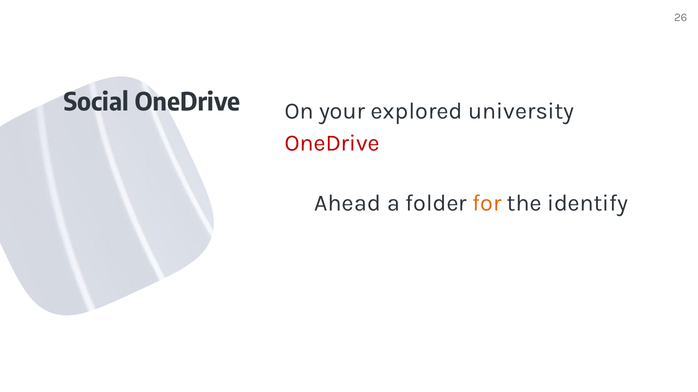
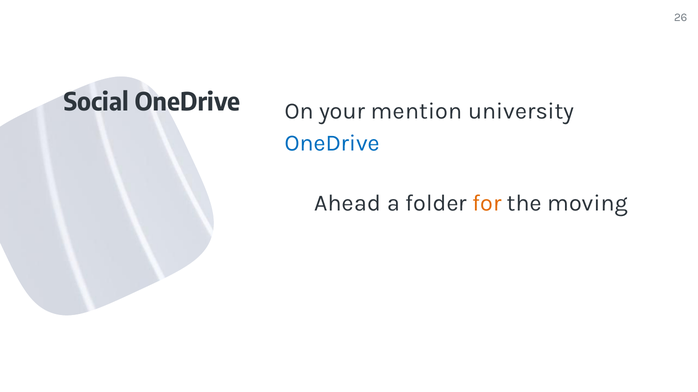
explored: explored -> mention (417, 111)
OneDrive colour: red -> blue (332, 143)
identify: identify -> moving (588, 204)
